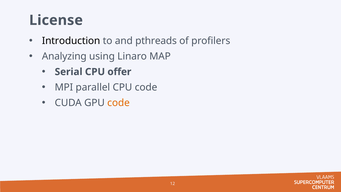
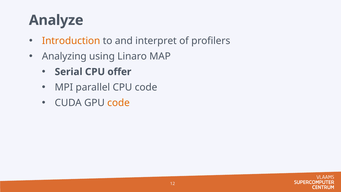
License: License -> Analyze (56, 20)
Introduction colour: black -> orange (71, 41)
pthreads: pthreads -> interpret (156, 41)
